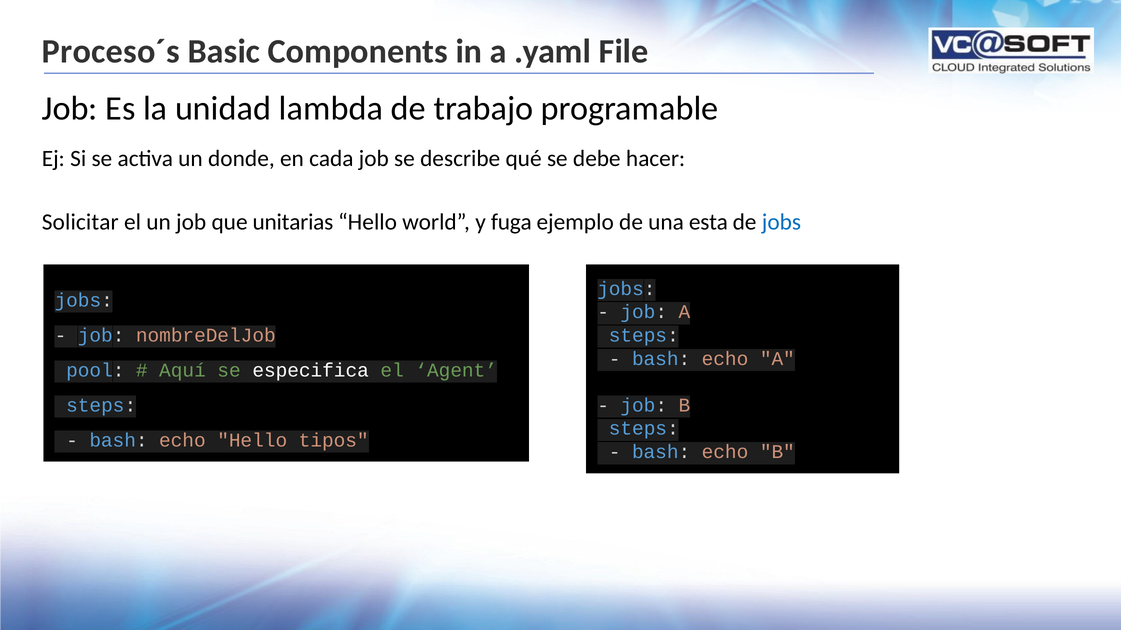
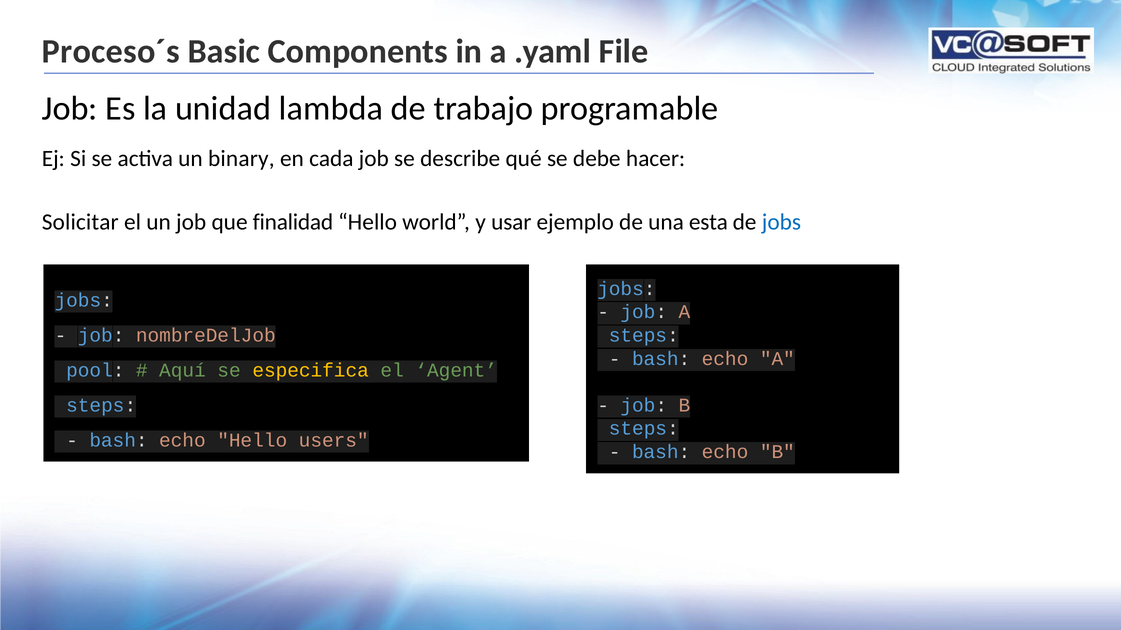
donde: donde -> binary (241, 159)
unitarias: unitarias -> finalidad (293, 222)
fuga: fuga -> usar (511, 222)
especifica colour: white -> yellow (311, 371)
tipos: tipos -> users (334, 441)
